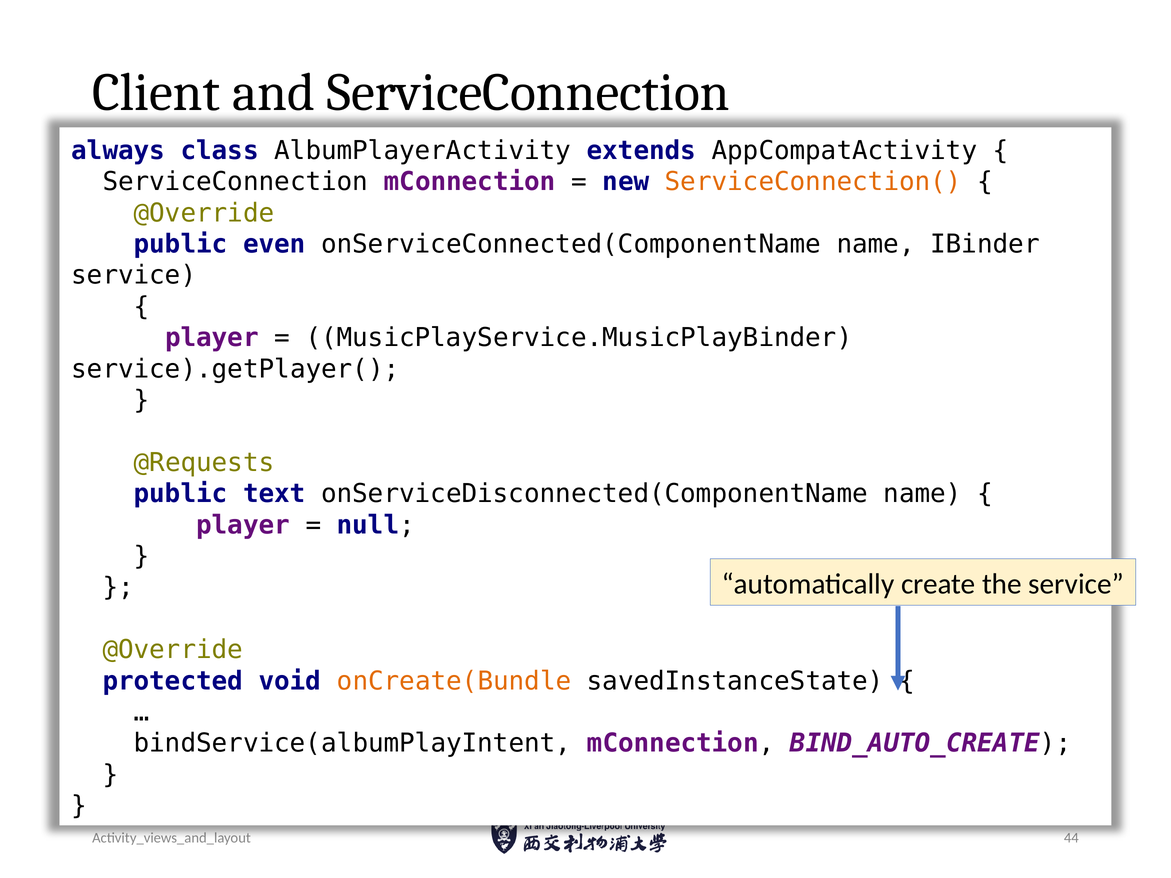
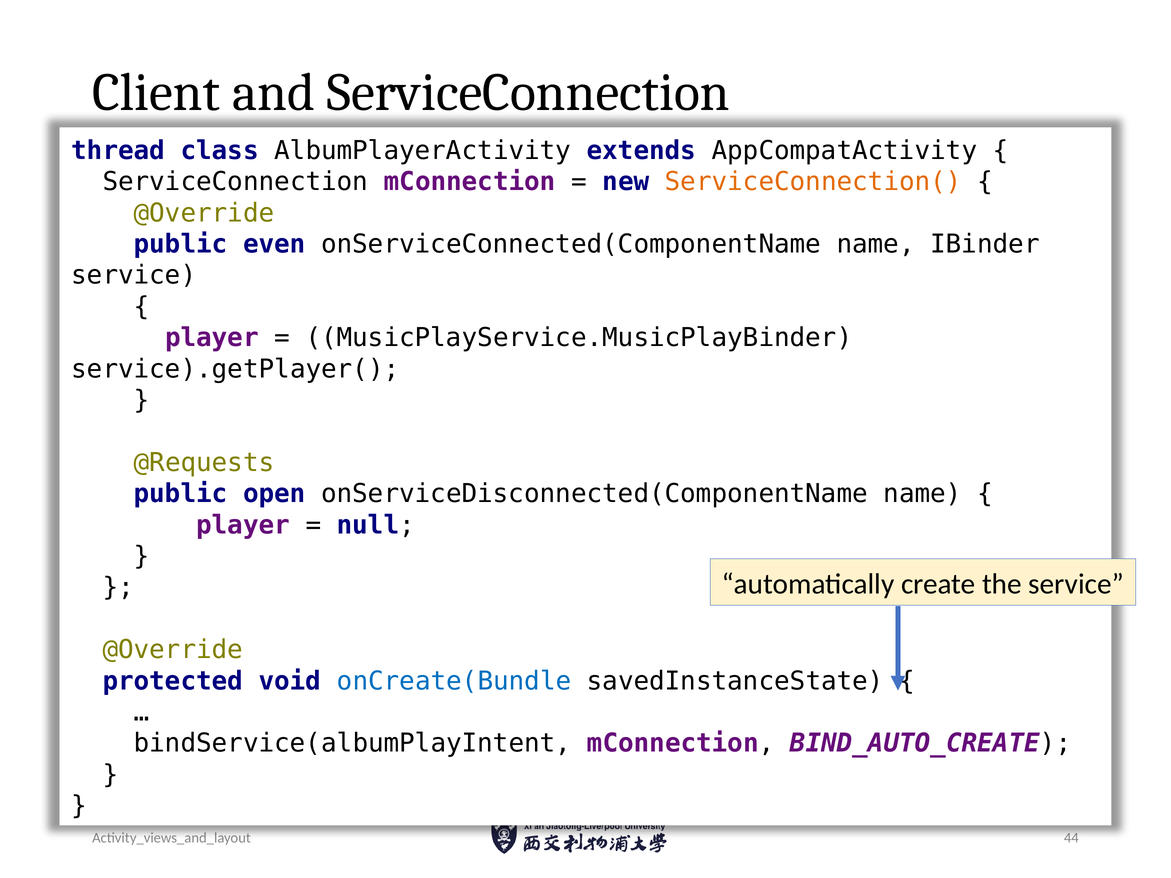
always: always -> thread (118, 151)
text: text -> open (274, 494)
onCreate(Bundle colour: orange -> blue (454, 681)
